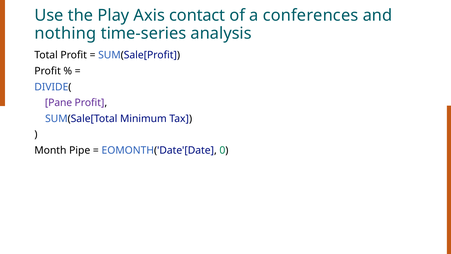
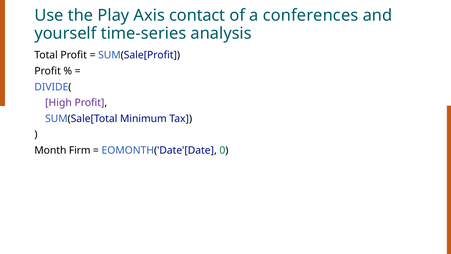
nothing: nothing -> yourself (65, 33)
Pane: Pane -> High (58, 103)
Pipe: Pipe -> Firm (80, 150)
